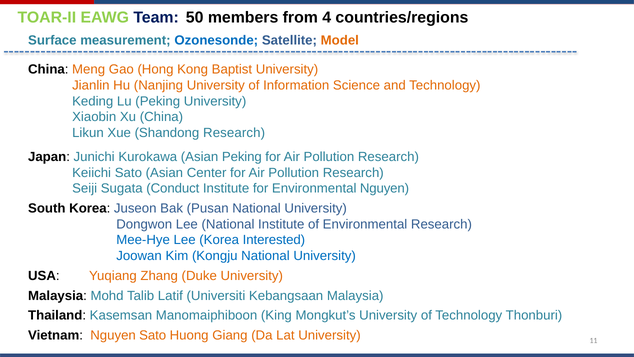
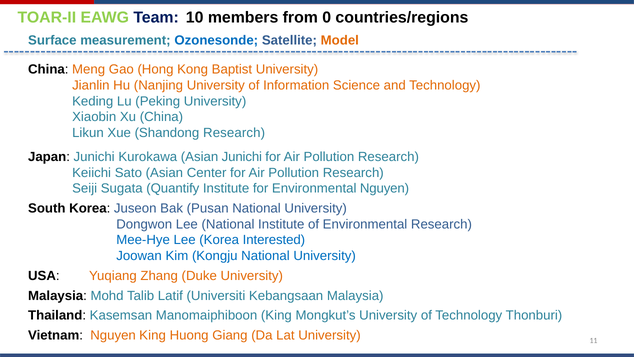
50: 50 -> 10 (195, 18)
4: 4 -> 0 (327, 18)
Asian Peking: Peking -> Junichi (242, 157)
Conduct: Conduct -> Quantify (173, 188)
Nguyen Sato: Sato -> King (153, 335)
